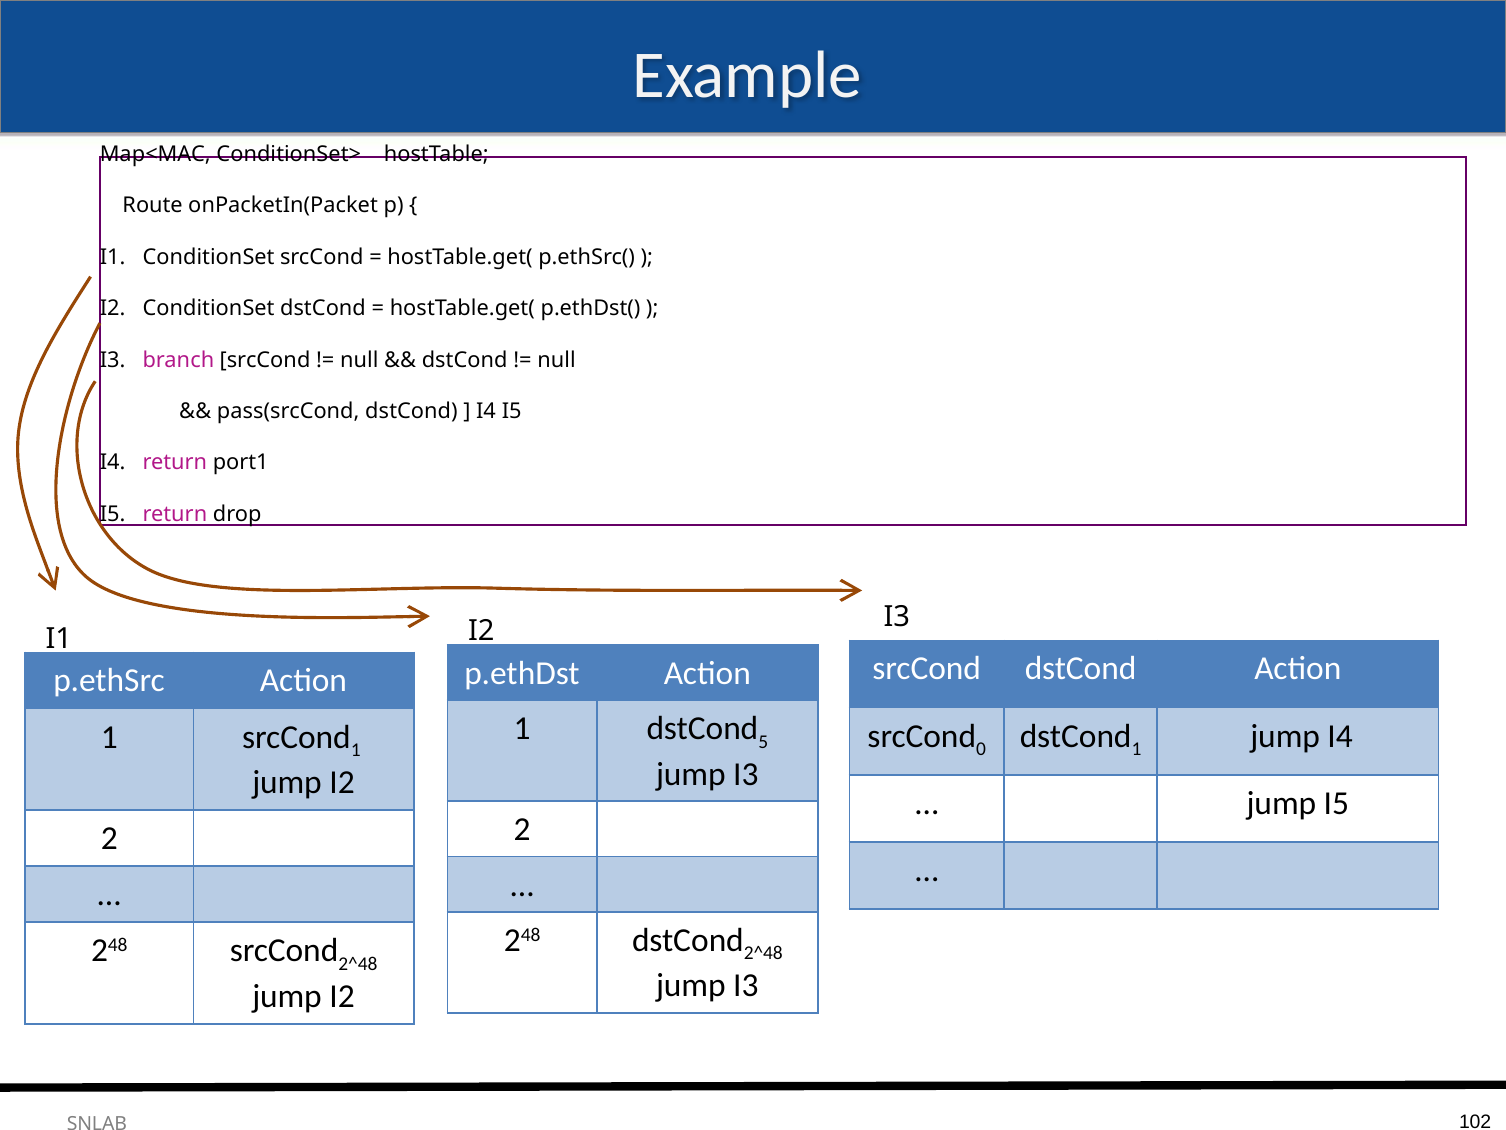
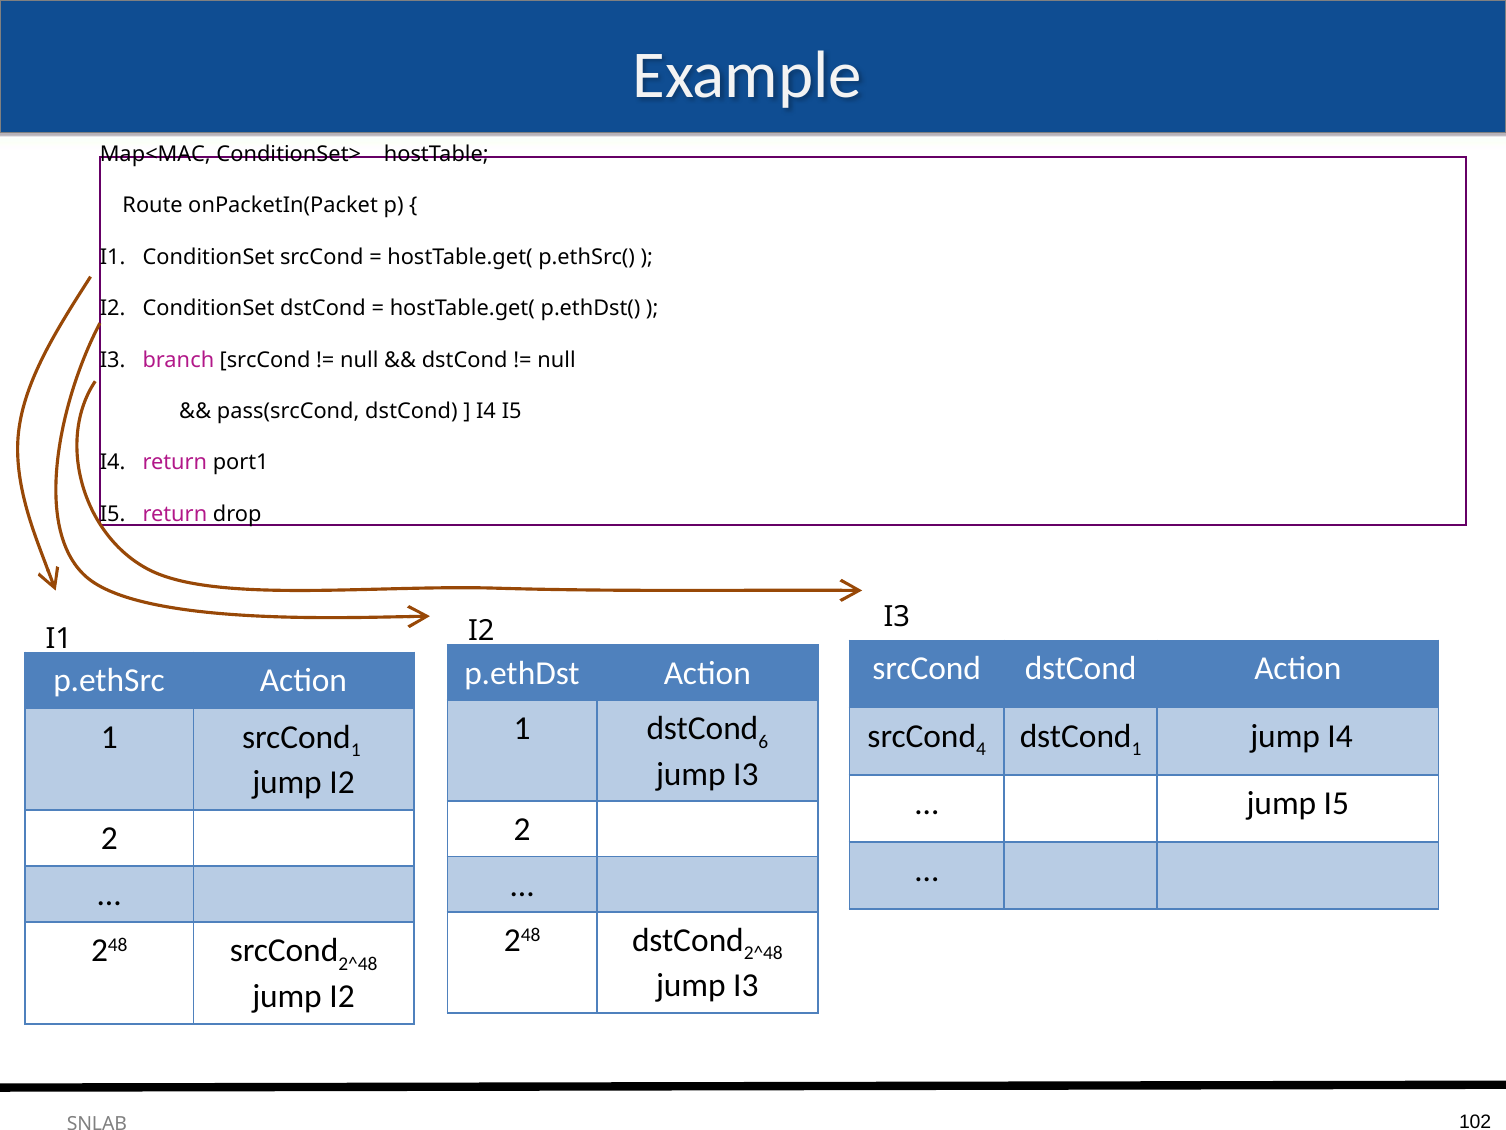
5: 5 -> 6 (763, 741)
0: 0 -> 4 (981, 749)
